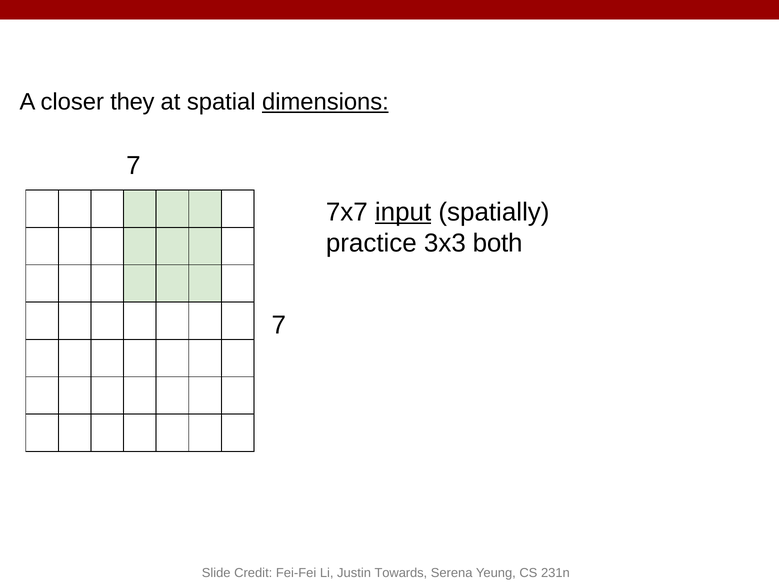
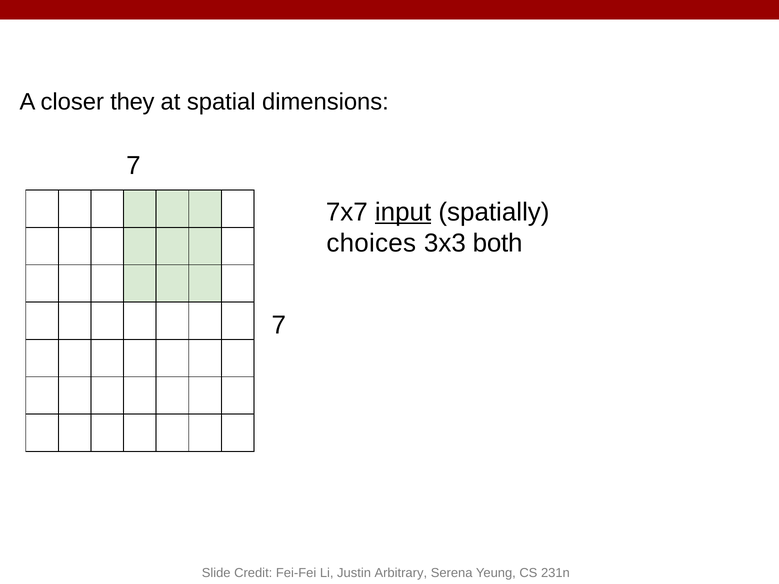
dimensions underline: present -> none (325, 102)
practice: practice -> choices (371, 243)
Towards: Towards -> Arbitrary (401, 573)
